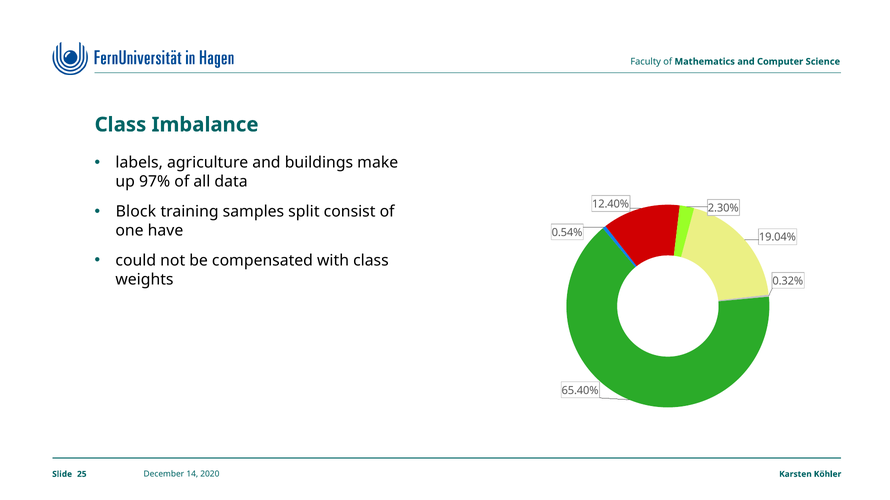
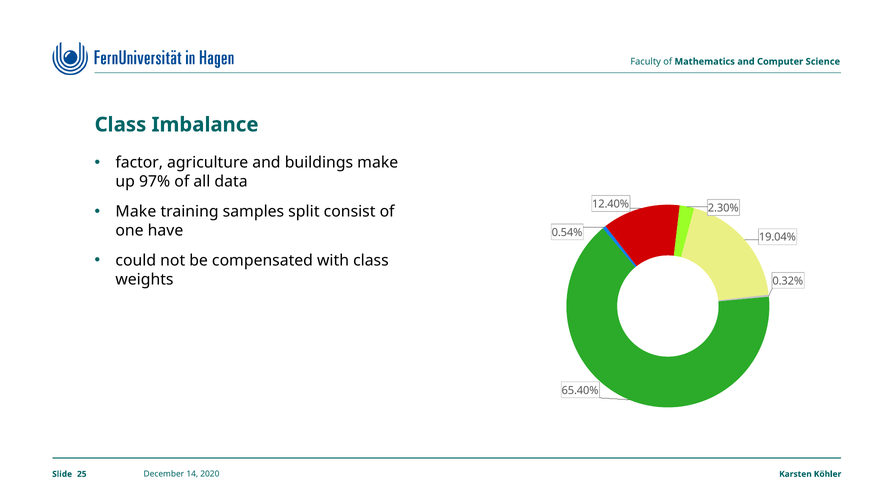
labels: labels -> factor (139, 163)
Block: Block -> Make (136, 212)
